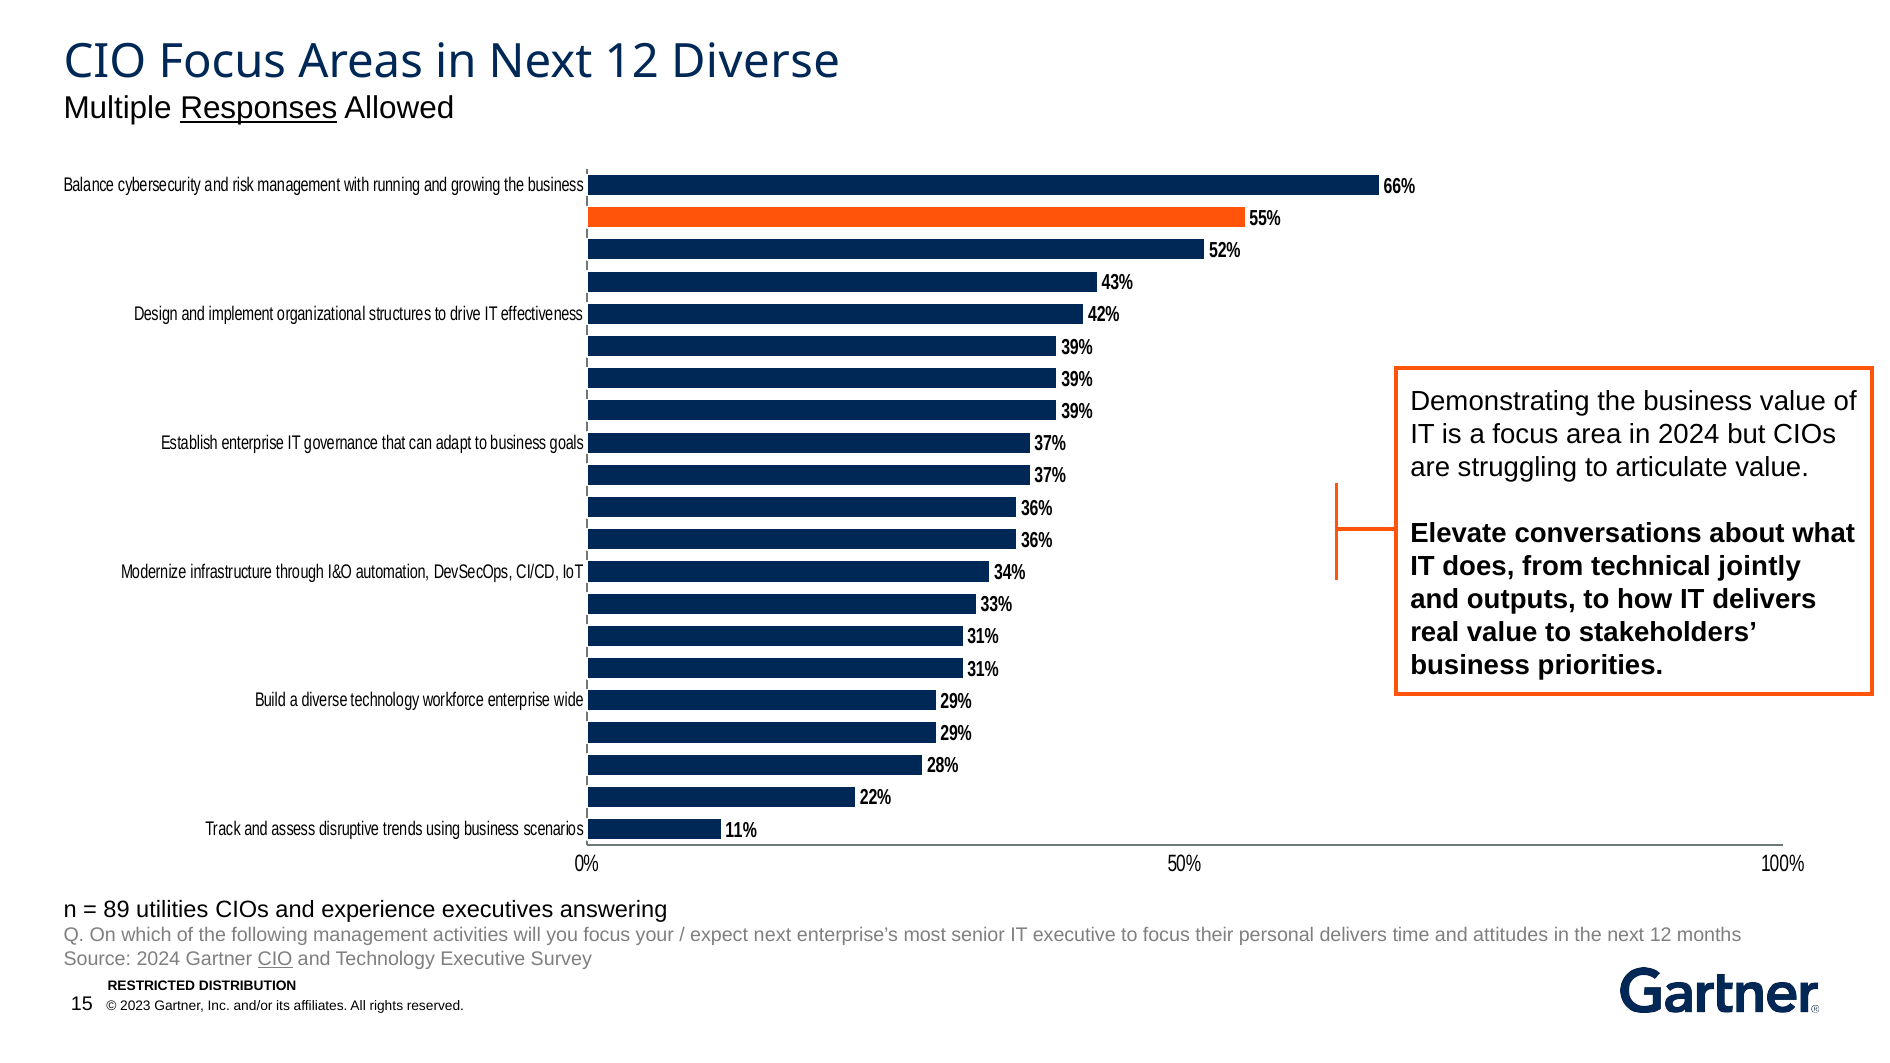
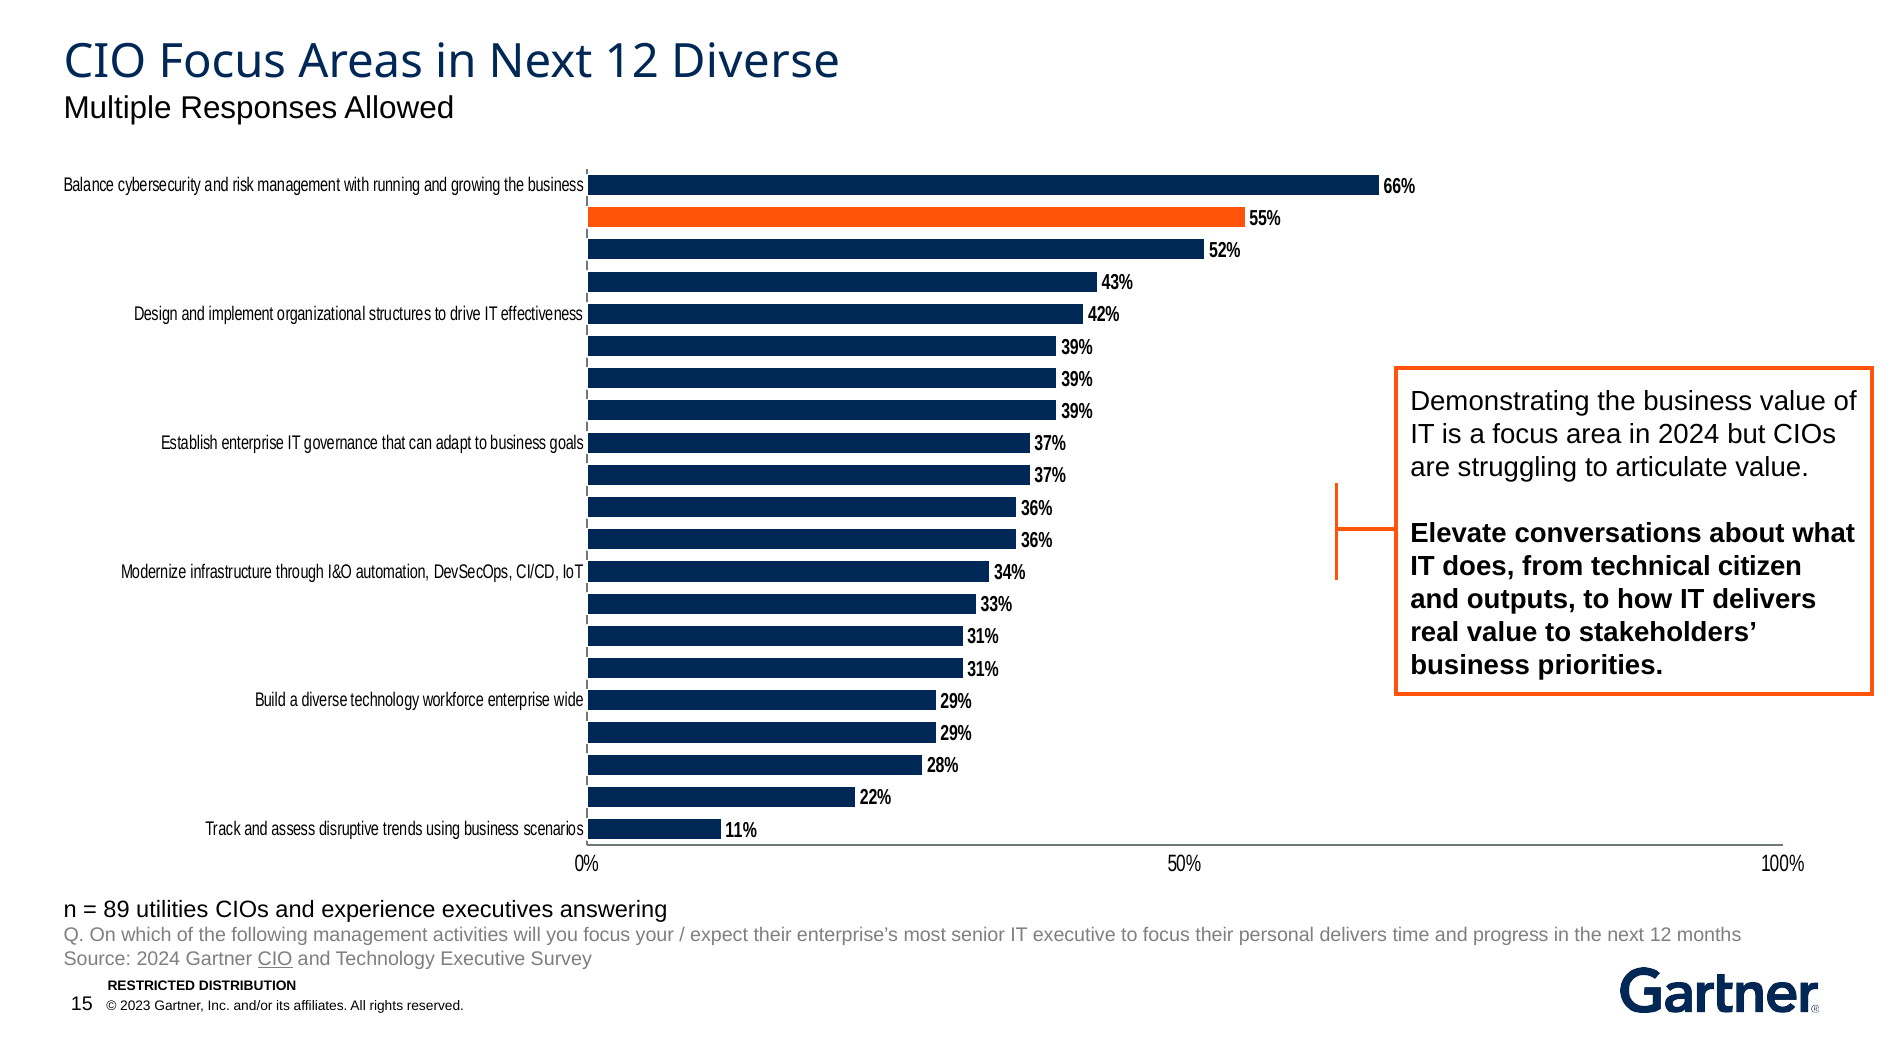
Responses underline: present -> none (259, 108)
jointly: jointly -> citizen (1760, 566)
expect next: next -> their (773, 935)
attitudes: attitudes -> progress (1511, 935)
